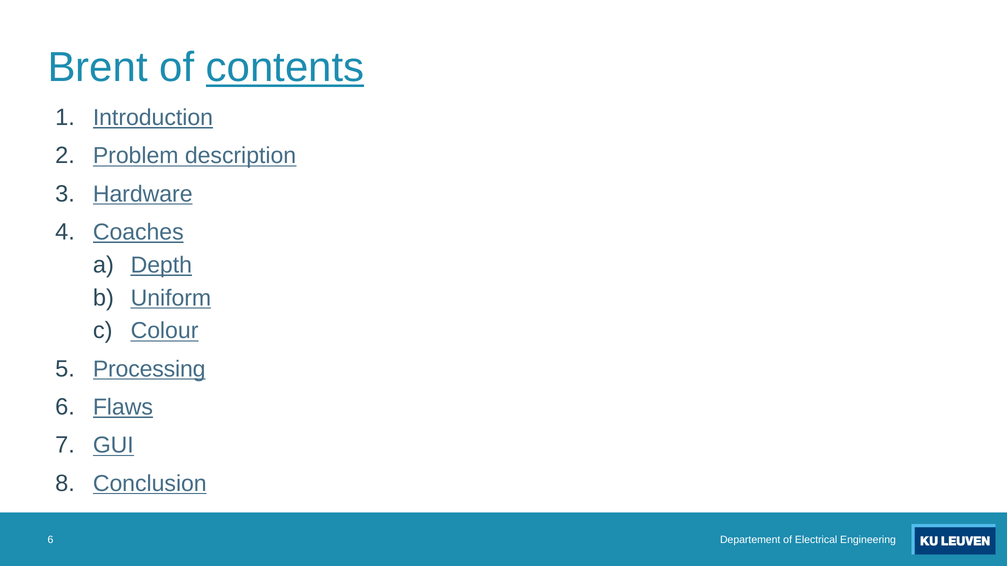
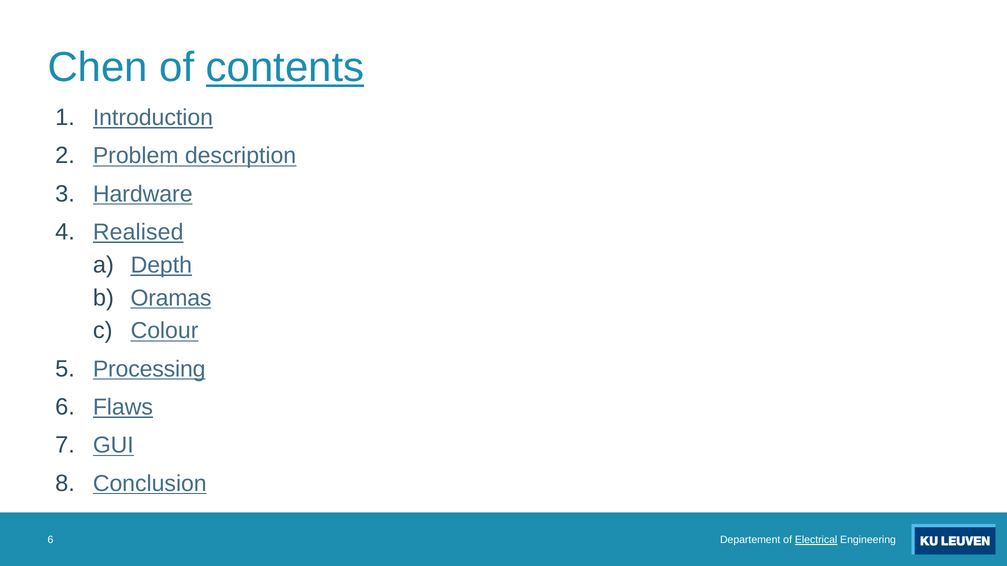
Brent: Brent -> Chen (98, 68)
Coaches: Coaches -> Realised (138, 232)
Uniform: Uniform -> Oramas (171, 298)
Electrical underline: none -> present (816, 540)
